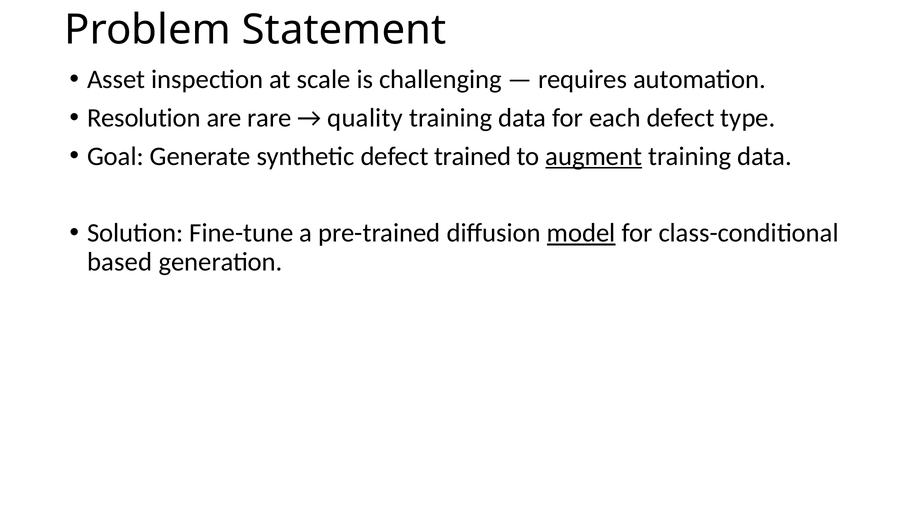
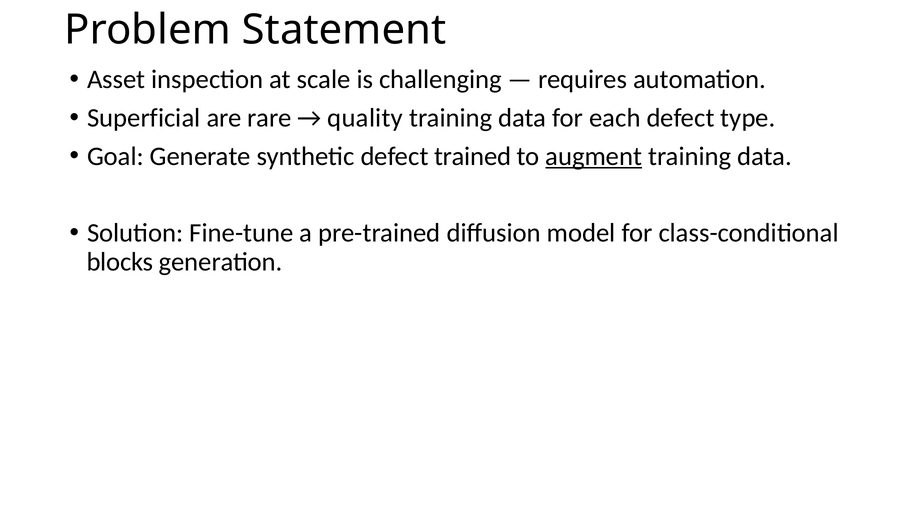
Resolution: Resolution -> Superficial (144, 118)
model underline: present -> none (581, 233)
based: based -> blocks (120, 262)
